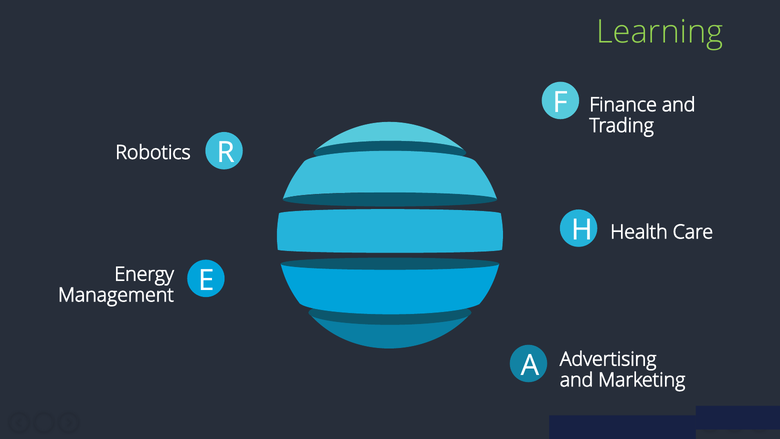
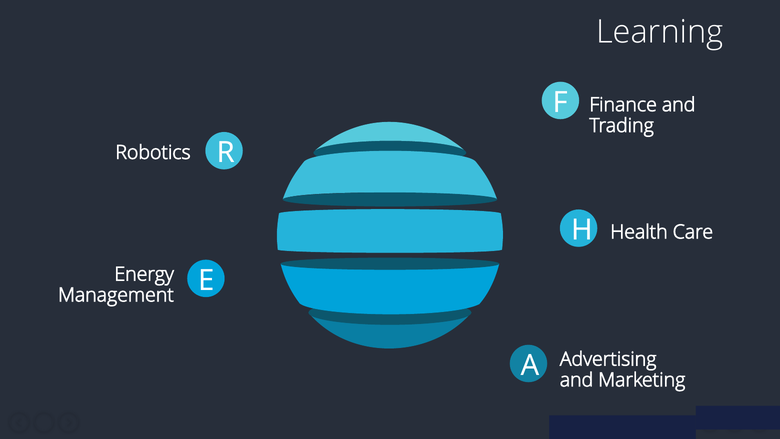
Learning colour: light green -> white (660, 32)
